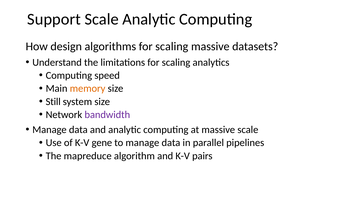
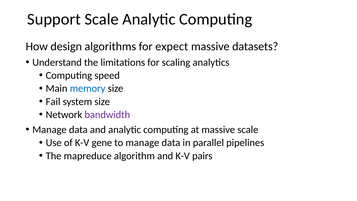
algorithms for scaling: scaling -> expect (172, 46)
memory colour: orange -> blue (88, 88)
Still: Still -> Fail (53, 102)
